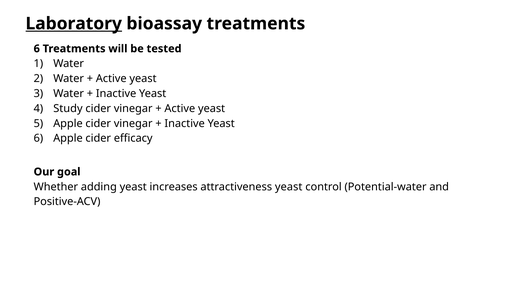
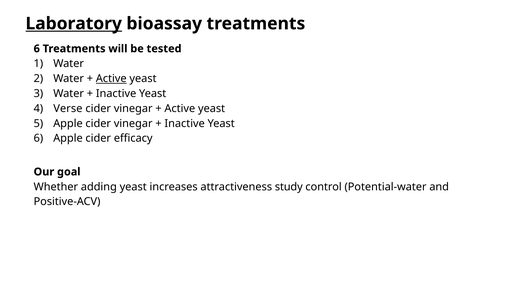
Active underline: none -> present (111, 79)
Study: Study -> Verse (68, 108)
attractiveness yeast: yeast -> study (289, 187)
